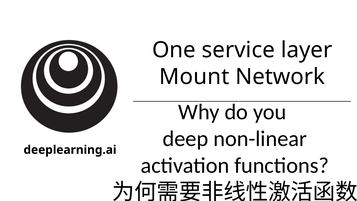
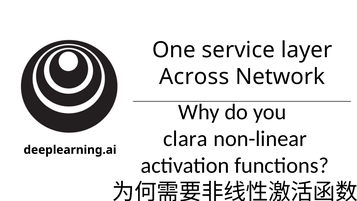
Mount: Mount -> Across (194, 77)
deep: deep -> clara (185, 139)
